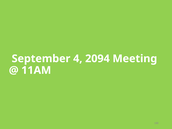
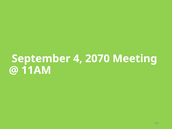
2094: 2094 -> 2070 (97, 59)
